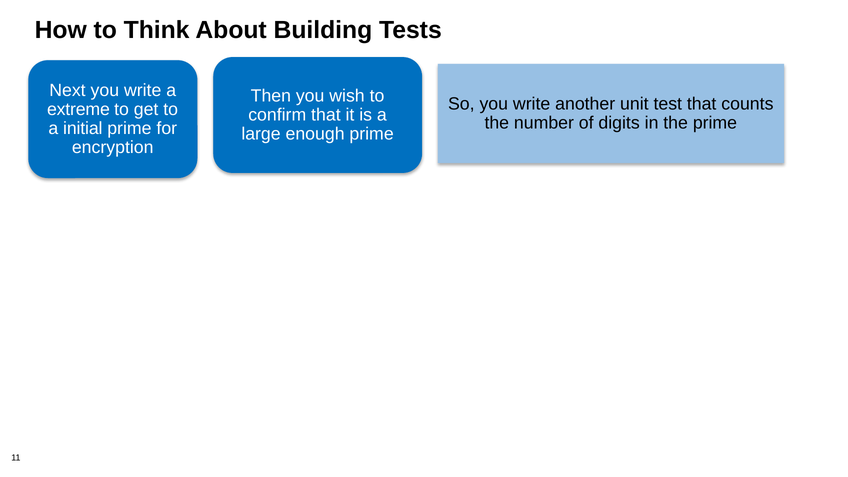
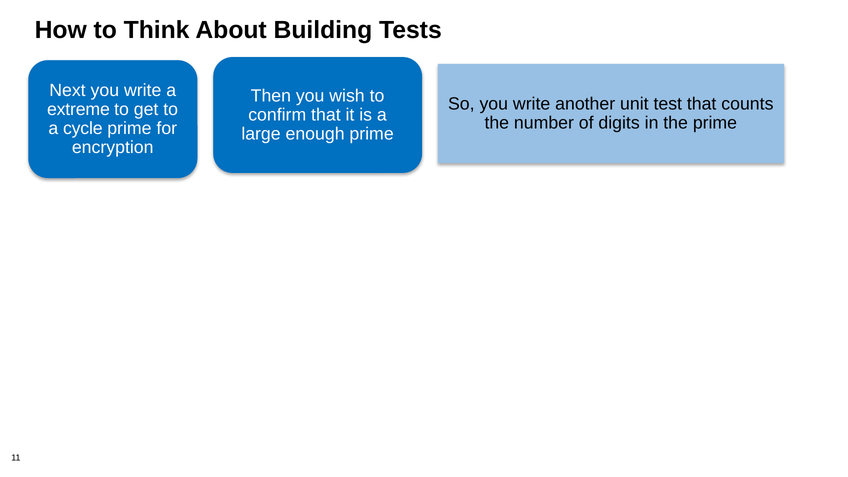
initial: initial -> cycle (83, 129)
